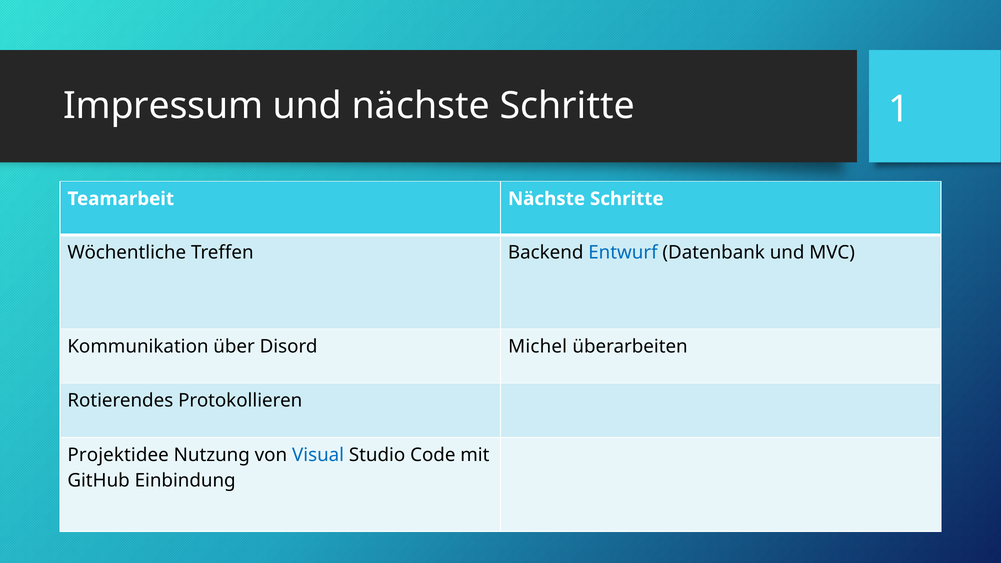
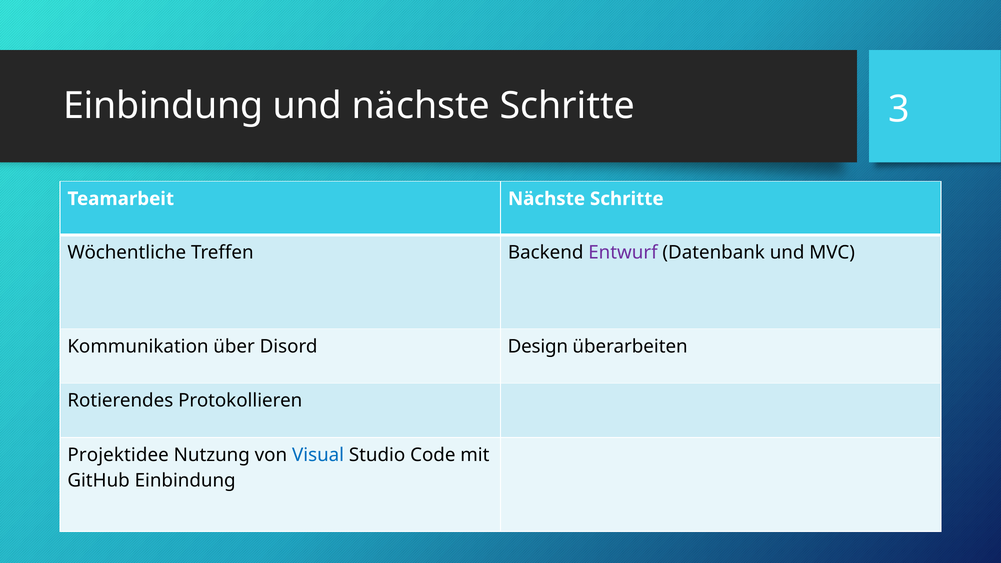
Impressum: Impressum -> Einbindung (163, 106)
1: 1 -> 3 (899, 109)
Entwurf colour: blue -> purple (623, 252)
Michel: Michel -> Design (538, 346)
